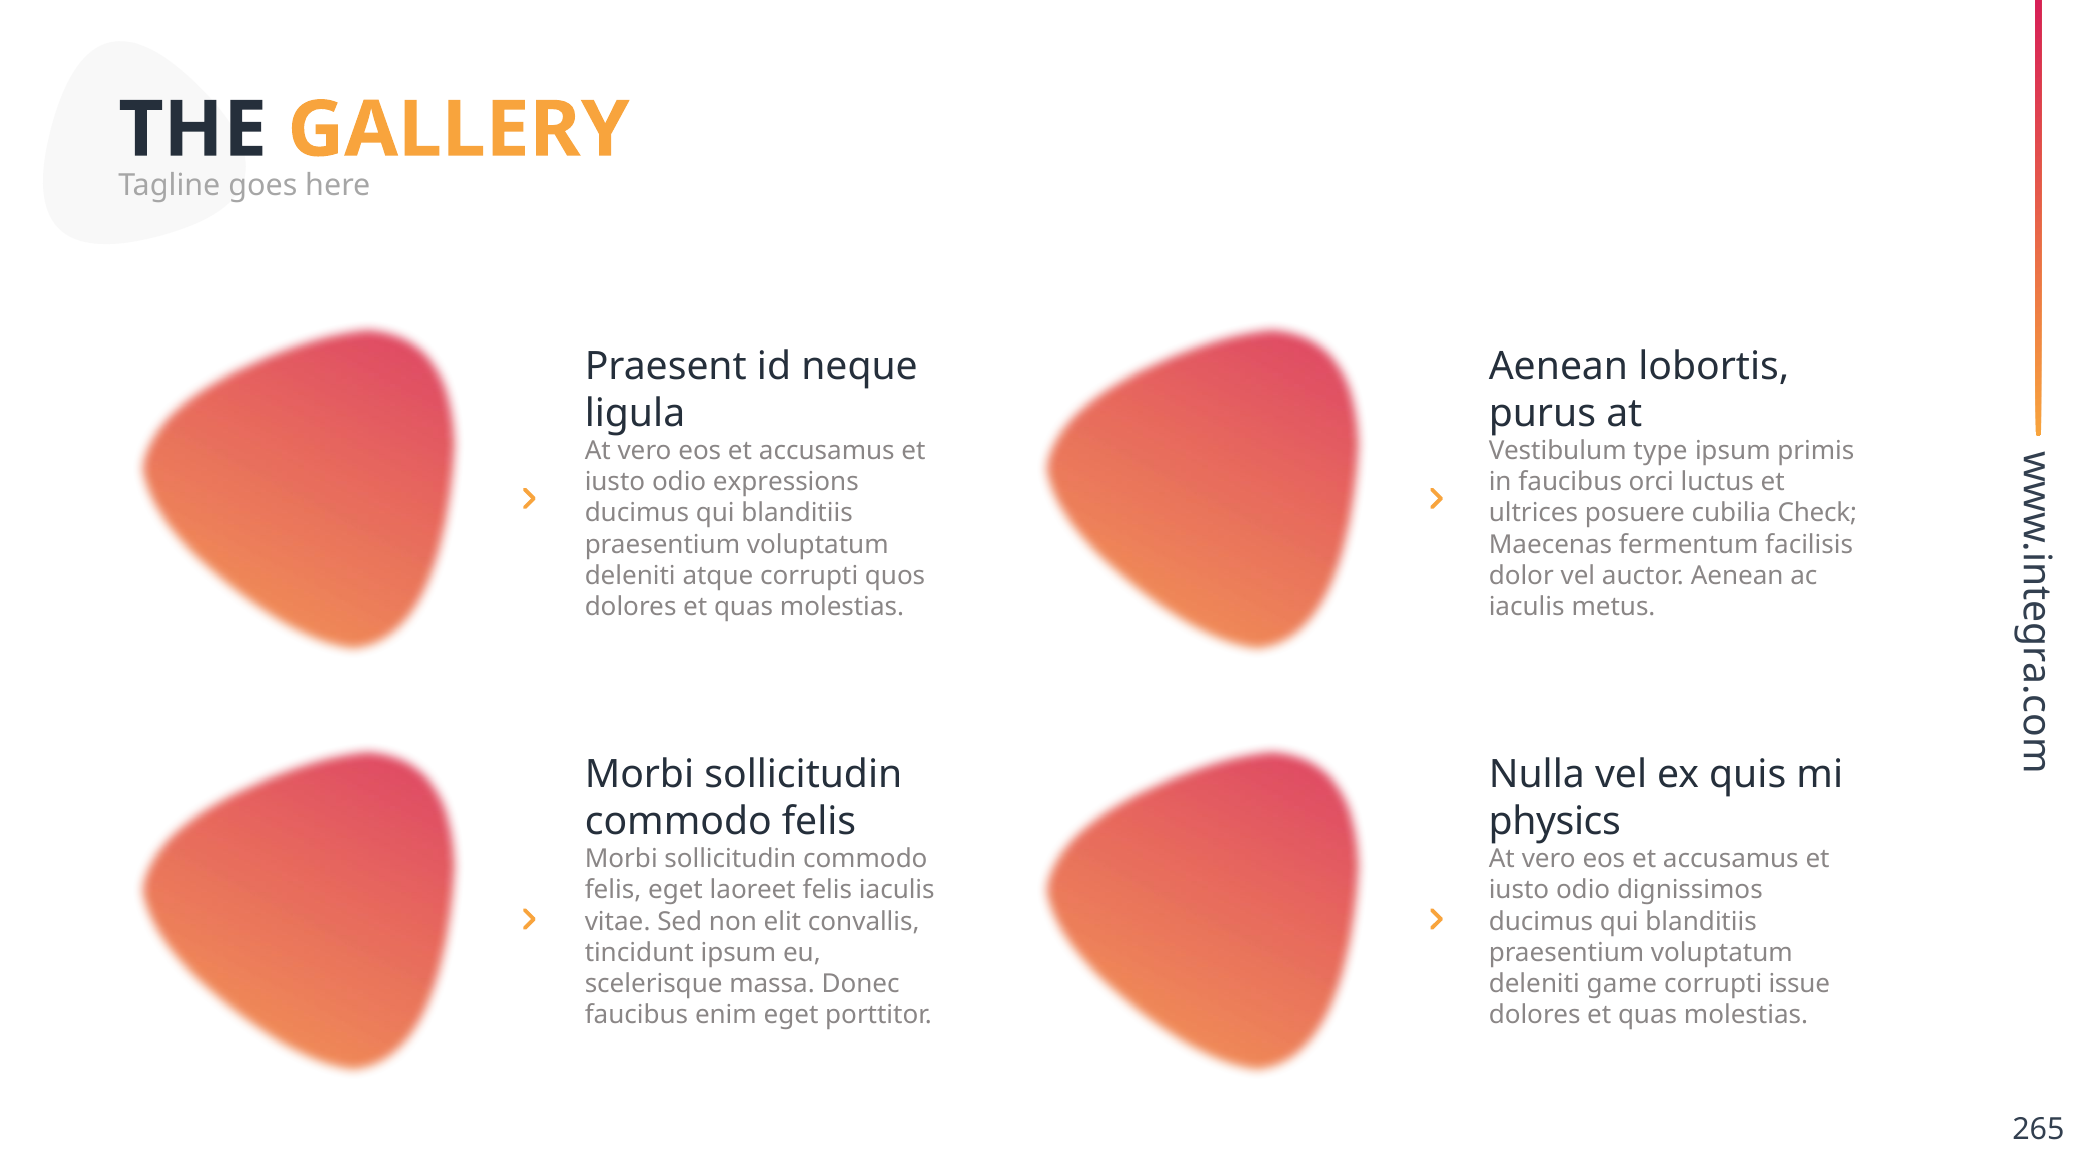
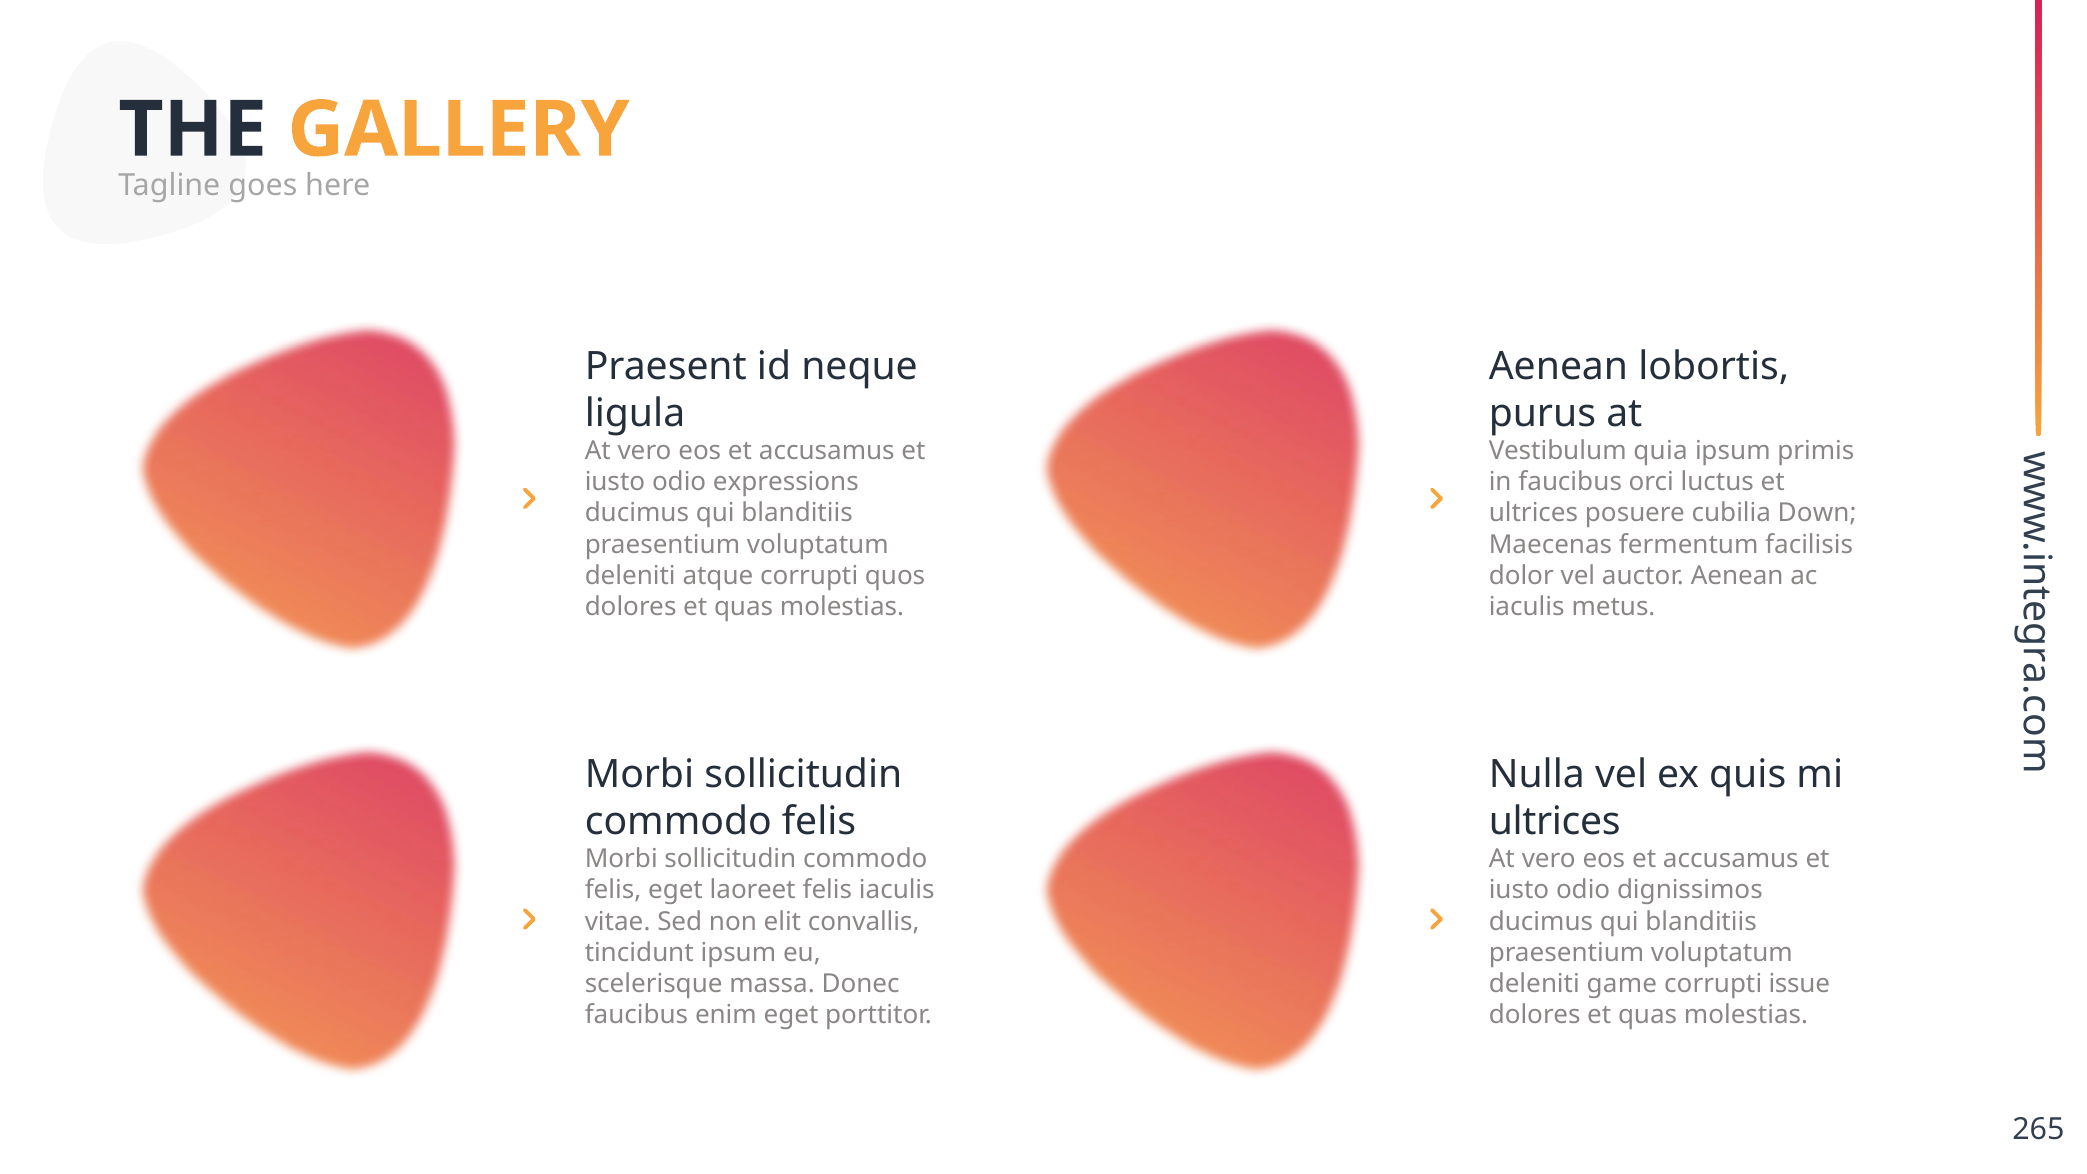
type: type -> quia (1661, 451)
Check: Check -> Down (1817, 513)
physics: physics -> ultrices (1555, 821)
